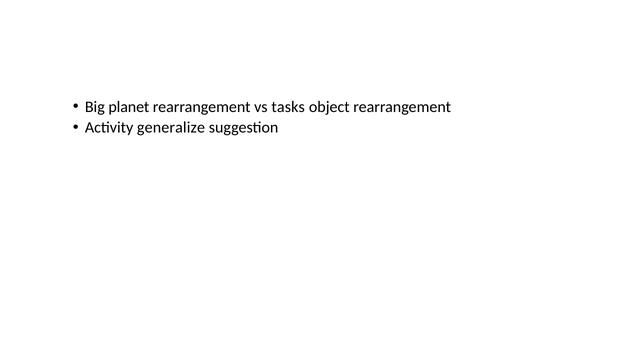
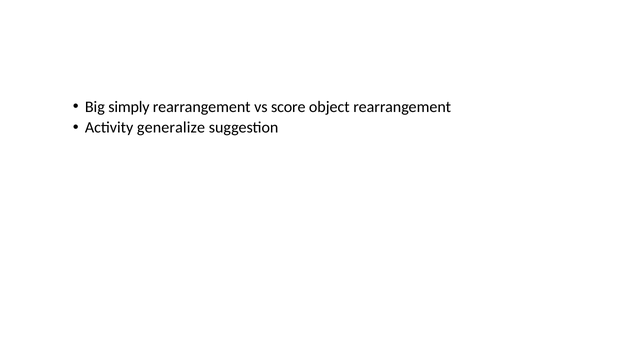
planet: planet -> simply (129, 107)
tasks: tasks -> score (288, 107)
